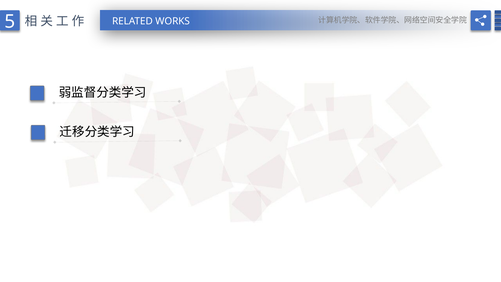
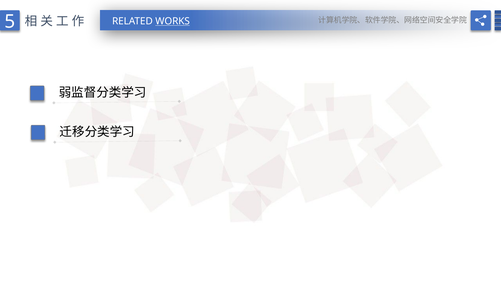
WORKS underline: none -> present (173, 21)
